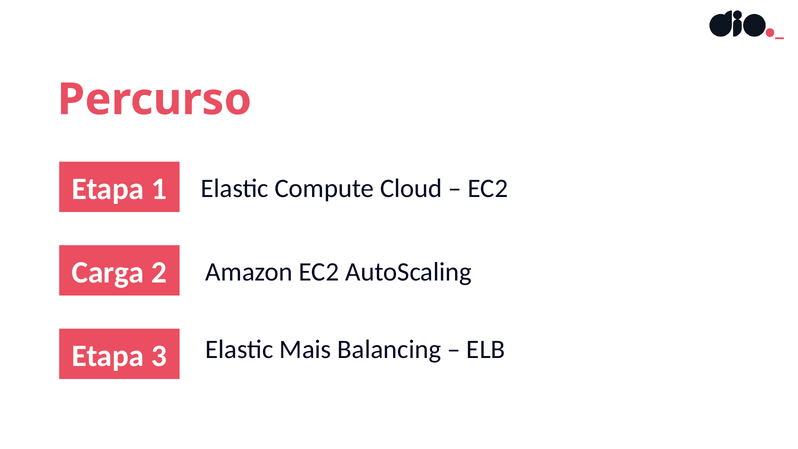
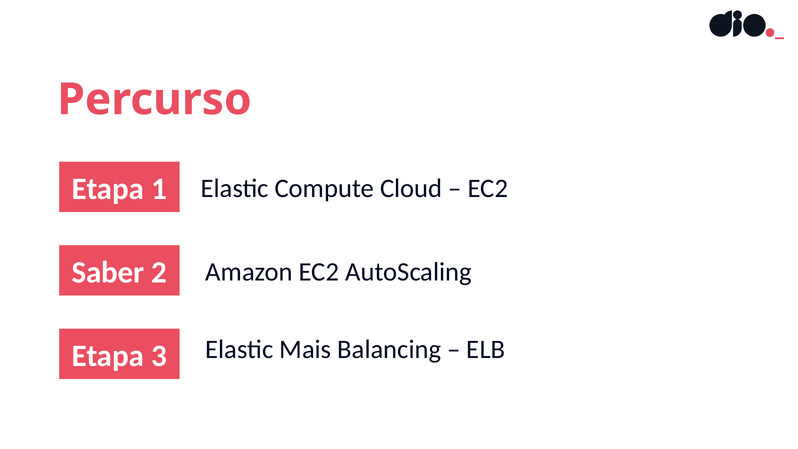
Carga: Carga -> Saber (108, 272)
